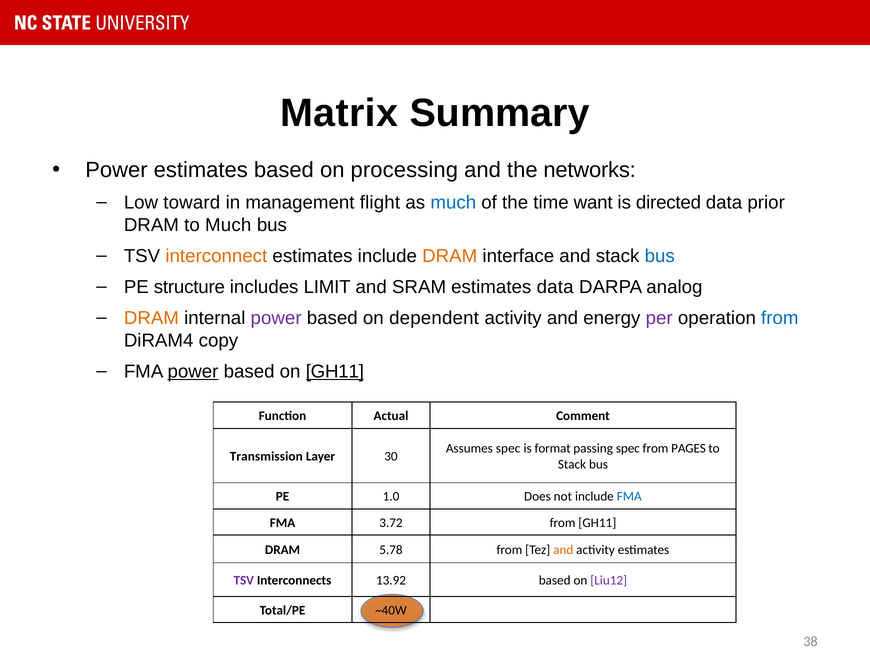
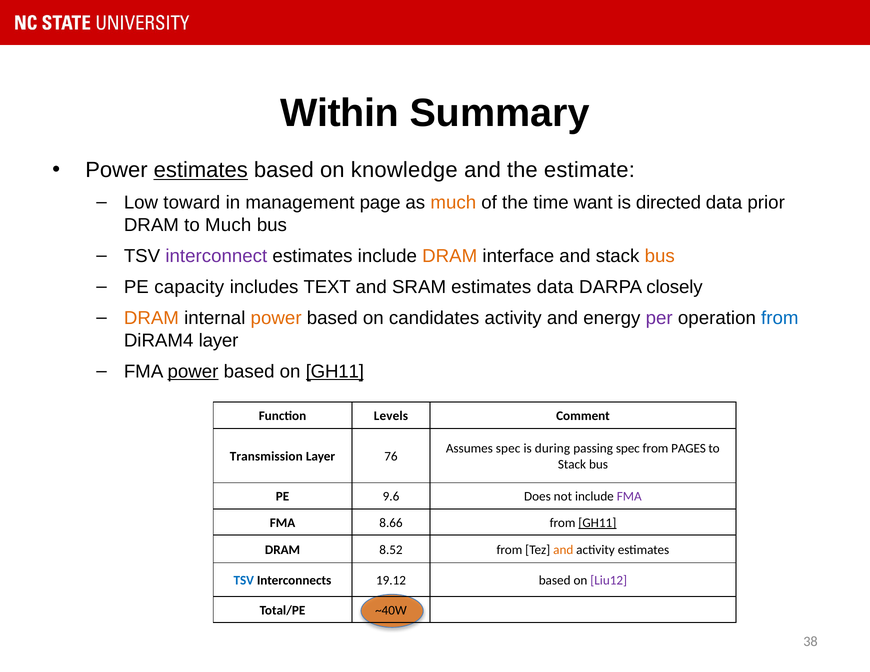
Matrix: Matrix -> Within (340, 113)
estimates underline: none -> present (201, 170)
processing: processing -> knowledge (404, 170)
networks: networks -> estimate (589, 170)
flight: flight -> page (380, 203)
much colour: blue -> orange (453, 203)
interconnect colour: orange -> purple (216, 256)
bus colour: blue -> orange (660, 256)
structure: structure -> capacity (189, 287)
LIMIT: LIMIT -> TEXT (327, 287)
analog: analog -> closely (674, 287)
power colour: purple -> orange (276, 318)
dependent: dependent -> candidates (434, 318)
DiRAM4 copy: copy -> layer (219, 341)
Actual: Actual -> Levels (391, 416)
format: format -> during (552, 448)
30: 30 -> 76 (391, 456)
1.0: 1.0 -> 9.6 (391, 497)
FMA colour: blue -> purple (629, 497)
3.72: 3.72 -> 8.66 (391, 523)
GH11 underline: none -> present (597, 523)
5.78: 5.78 -> 8.52 (391, 550)
TSV colour: purple -> blue (244, 581)
13.92: 13.92 -> 19.12 (391, 581)
